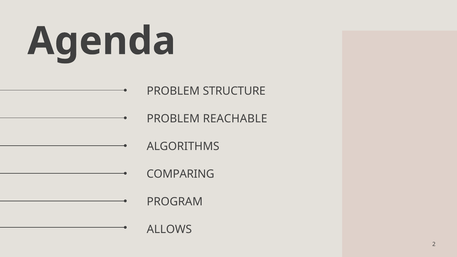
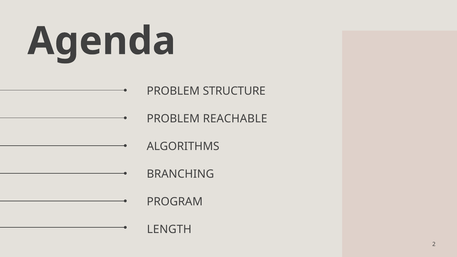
COMPARING: COMPARING -> BRANCHING (180, 174)
ALLOWS: ALLOWS -> LENGTH (169, 229)
